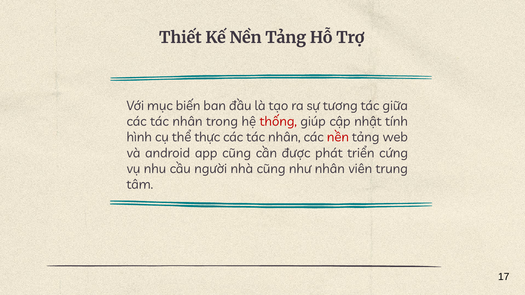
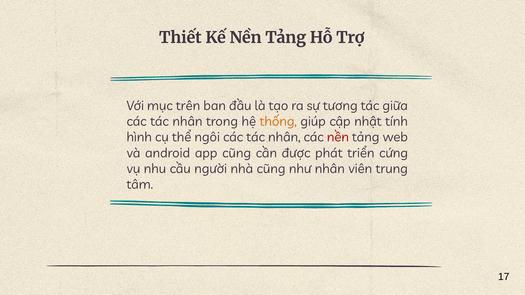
biến: biến -> trên (188, 106)
thống colour: red -> orange (278, 122)
thực: thực -> ngôi (207, 137)
